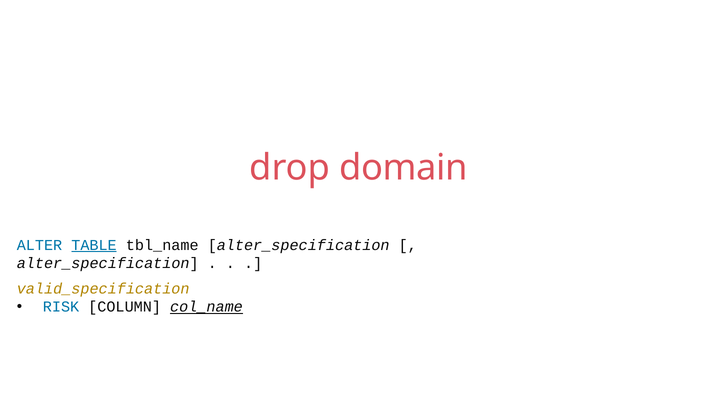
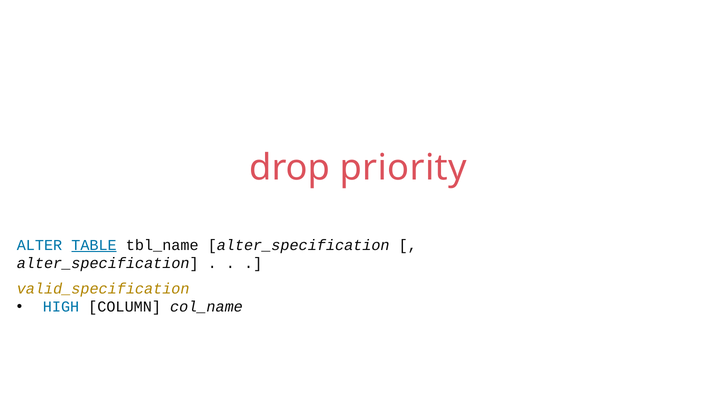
domain: domain -> priority (403, 168)
RISK: RISK -> HIGH (61, 307)
col_name underline: present -> none (206, 307)
